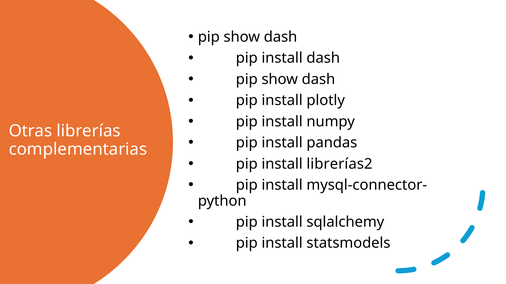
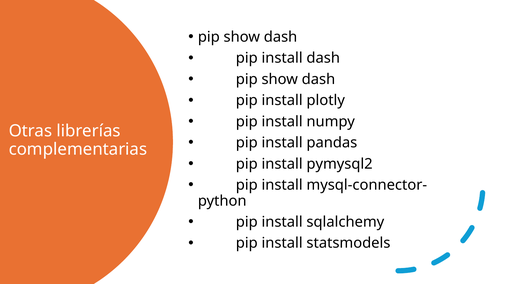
librerías2: librerías2 -> pymysql2 (340, 164)
